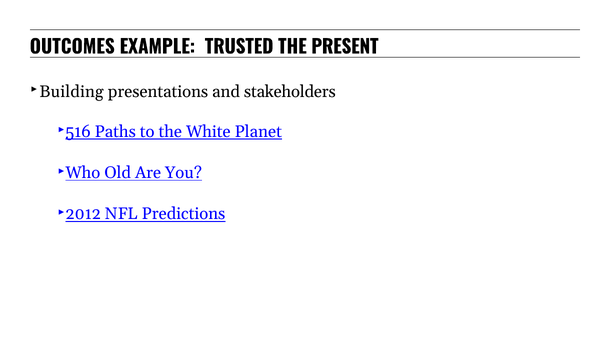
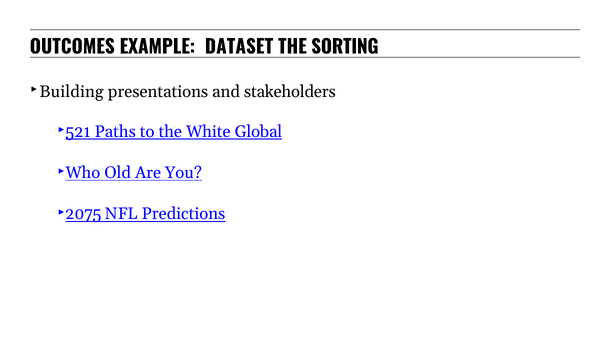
TRUSTED: TRUSTED -> DATASET (239, 47)
PRESENT: PRESENT -> SORTING (345, 47)
516: 516 -> 521 (78, 132)
Planet: Planet -> Global (258, 132)
2012: 2012 -> 2075 (83, 214)
